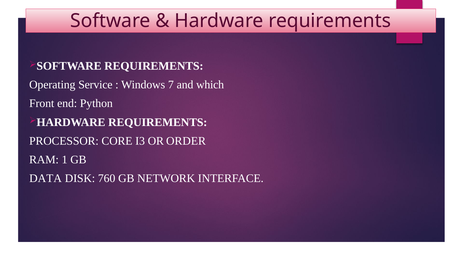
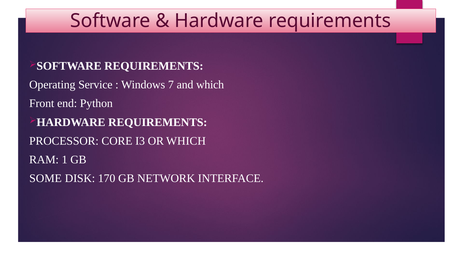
OR ORDER: ORDER -> WHICH (186, 141)
DATA: DATA -> SOME (46, 179)
760: 760 -> 170 (107, 179)
